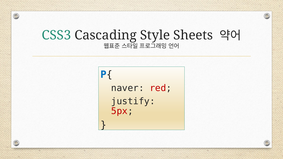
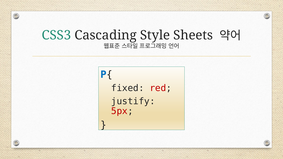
naver: naver -> fixed (128, 88)
